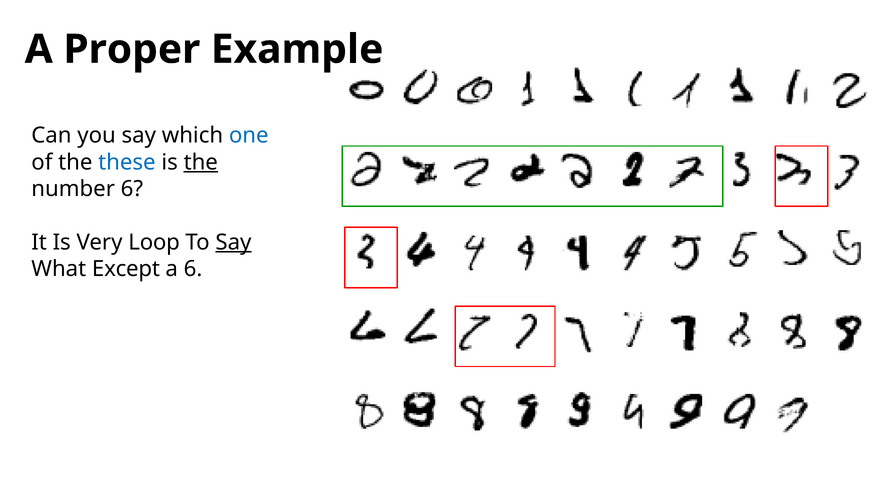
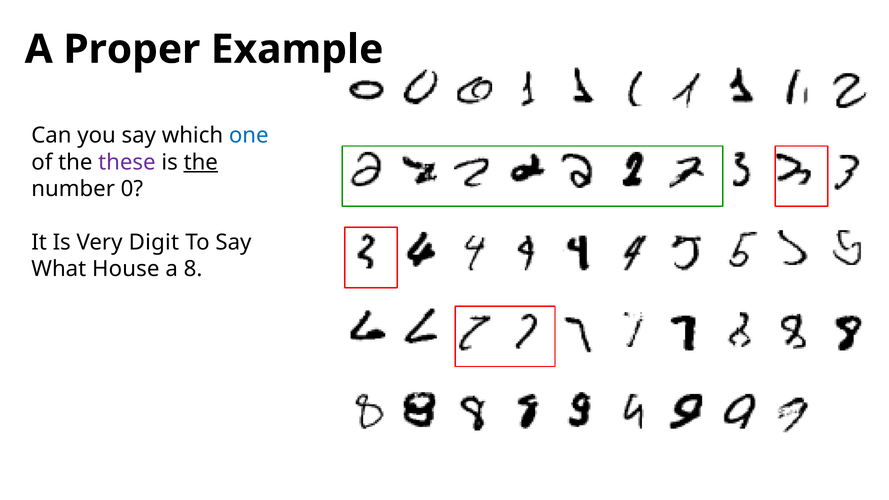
these colour: blue -> purple (127, 162)
number 6: 6 -> 0 (132, 189)
Loop: Loop -> Digit (154, 242)
Say underline: present -> none (233, 242)
Except: Except -> House (126, 269)
a 6: 6 -> 8 (193, 269)
